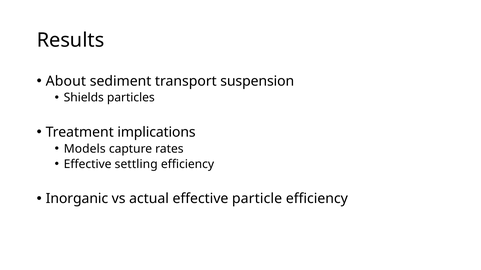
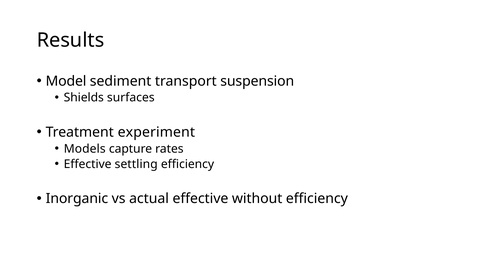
About: About -> Model (66, 81)
particles: particles -> surfaces (131, 98)
implications: implications -> experiment (156, 132)
particle: particle -> without (257, 199)
